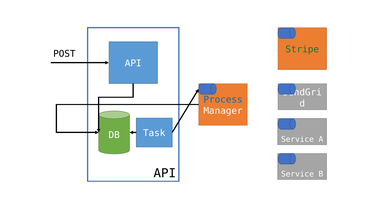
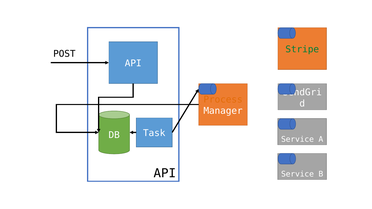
Process colour: blue -> orange (223, 100)
